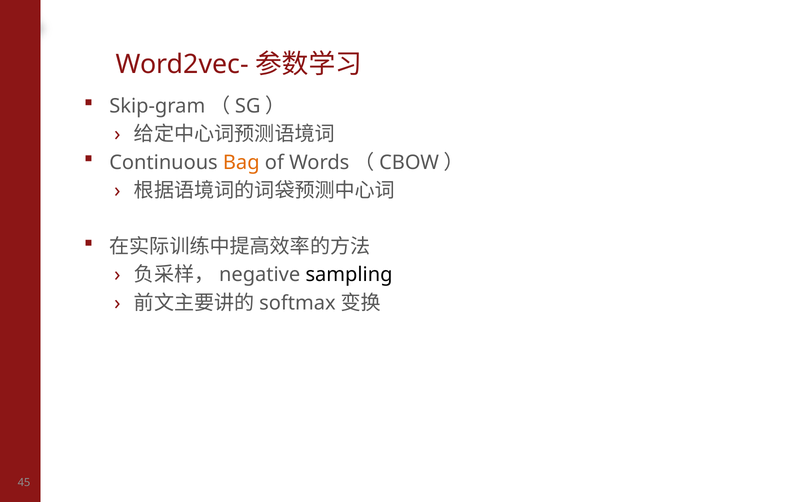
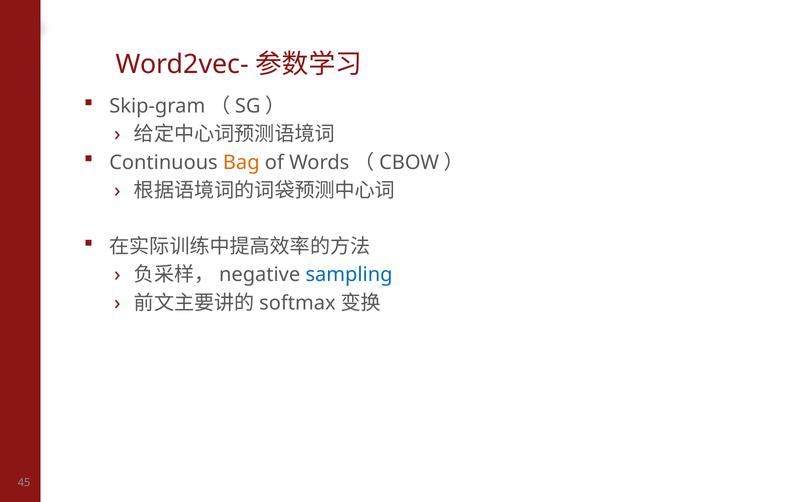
sampling colour: black -> blue (349, 275)
